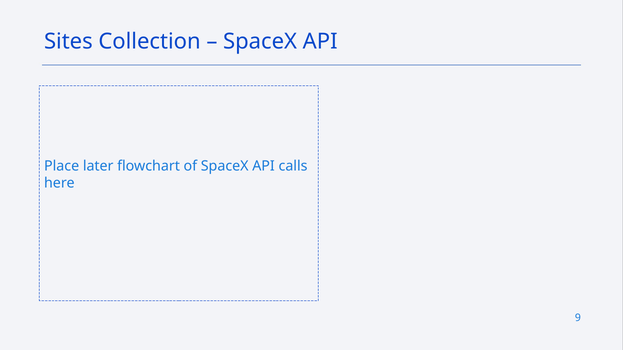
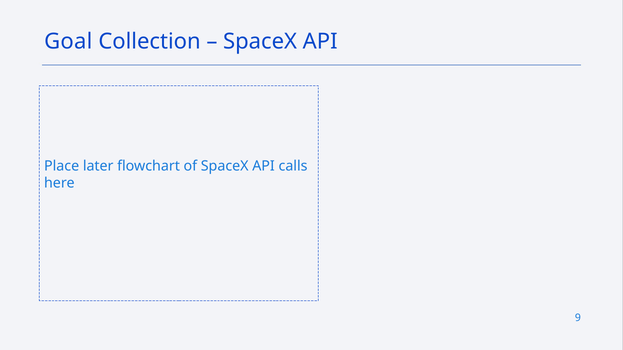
Sites: Sites -> Goal (68, 42)
